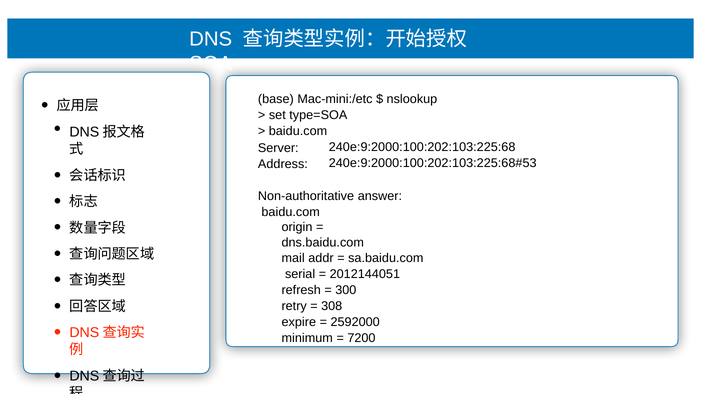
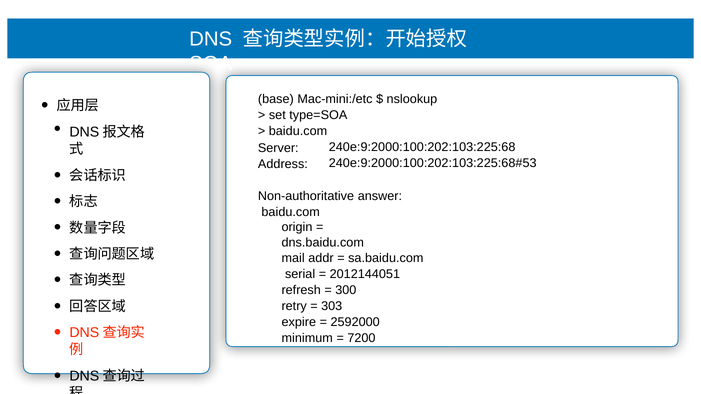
308: 308 -> 303 (332, 306)
